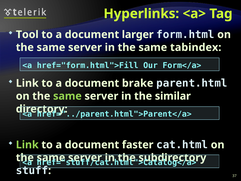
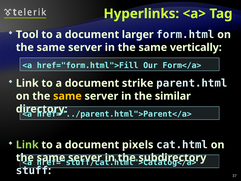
tabindex: tabindex -> vertically (196, 47)
brake: brake -> strike (138, 83)
same colour: light green -> yellow (67, 96)
faster: faster -> pixels (138, 145)
